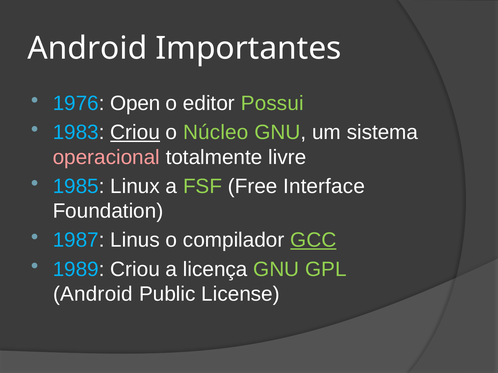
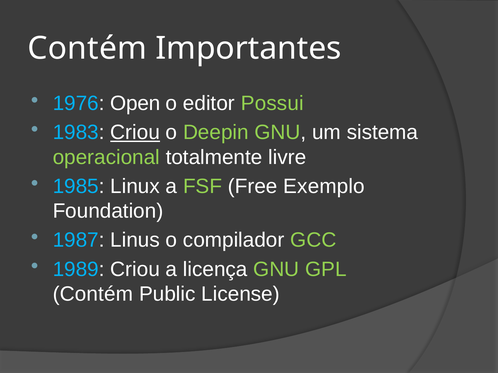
Android: Android -> Contém (87, 48)
Núcleo: Núcleo -> Deepin (216, 133)
operacional colour: pink -> light green (106, 157)
Interface: Interface -> Exemplo (324, 187)
GCC underline: present -> none (313, 240)
Android: Android -> Contém (93, 294)
